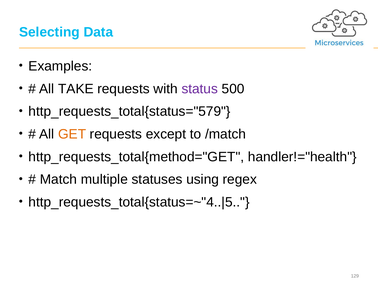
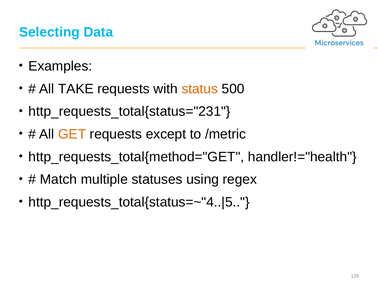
status colour: purple -> orange (200, 89)
http_requests_total{status="579: http_requests_total{status="579 -> http_requests_total{status="231 (130, 112)
/match: /match -> /metric (226, 134)
